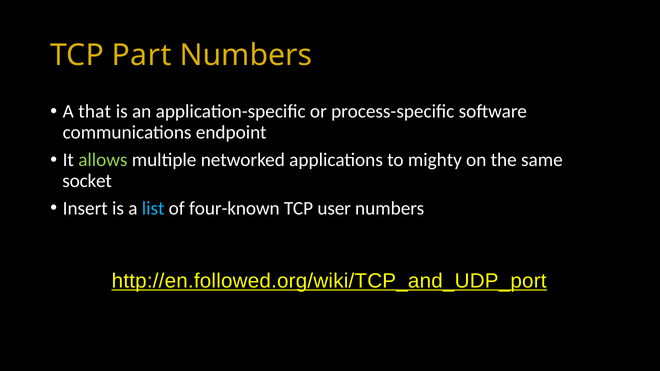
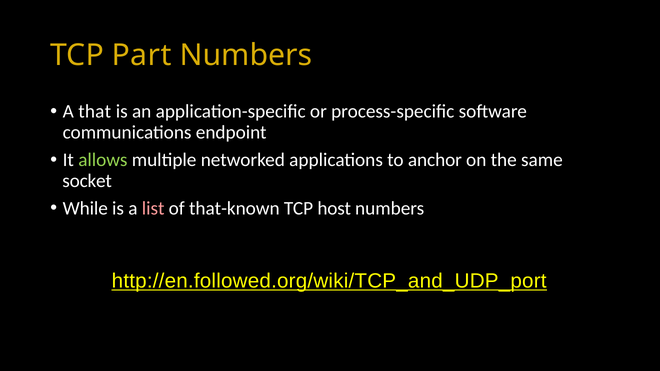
mighty: mighty -> anchor (435, 160)
Insert: Insert -> While (85, 209)
list colour: light blue -> pink (153, 209)
four-known: four-known -> that-known (234, 209)
user: user -> host (334, 209)
